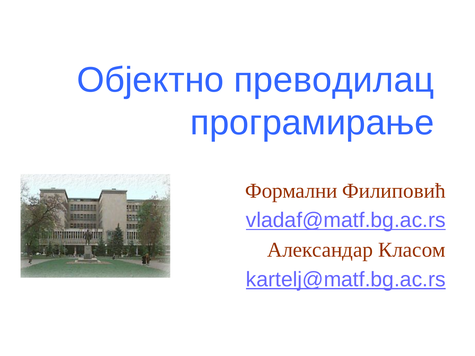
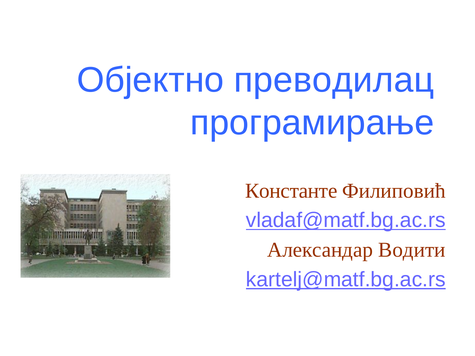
Формални: Формални -> Константе (291, 191)
Класом: Класом -> Водити (412, 250)
